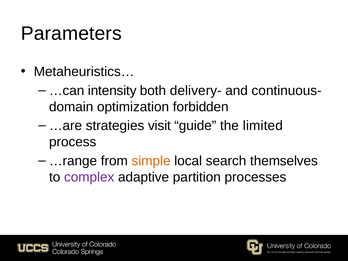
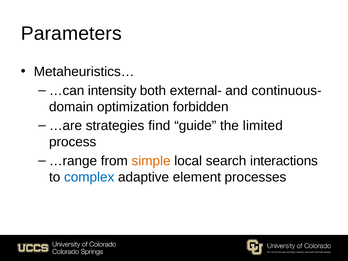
delivery-: delivery- -> external- (196, 91)
visit: visit -> find (159, 126)
themselves: themselves -> interactions (284, 161)
complex colour: purple -> blue (89, 177)
partition: partition -> element (197, 177)
